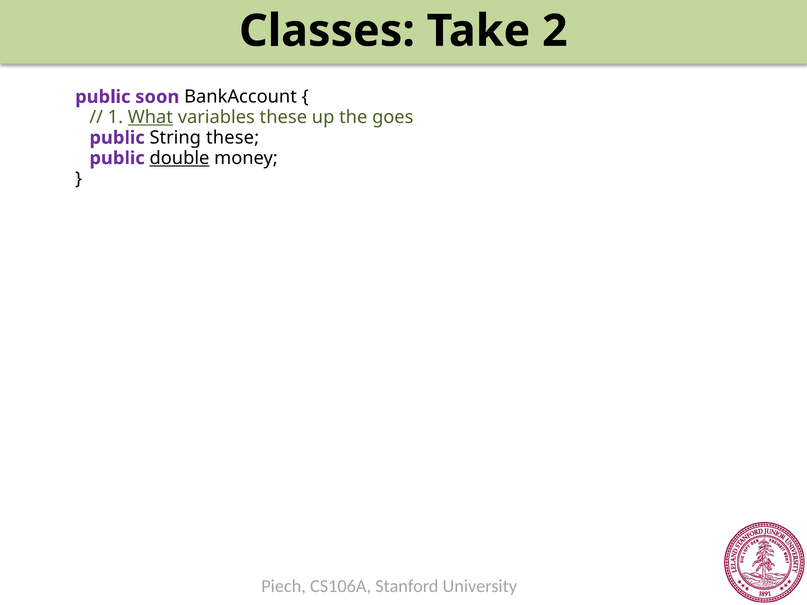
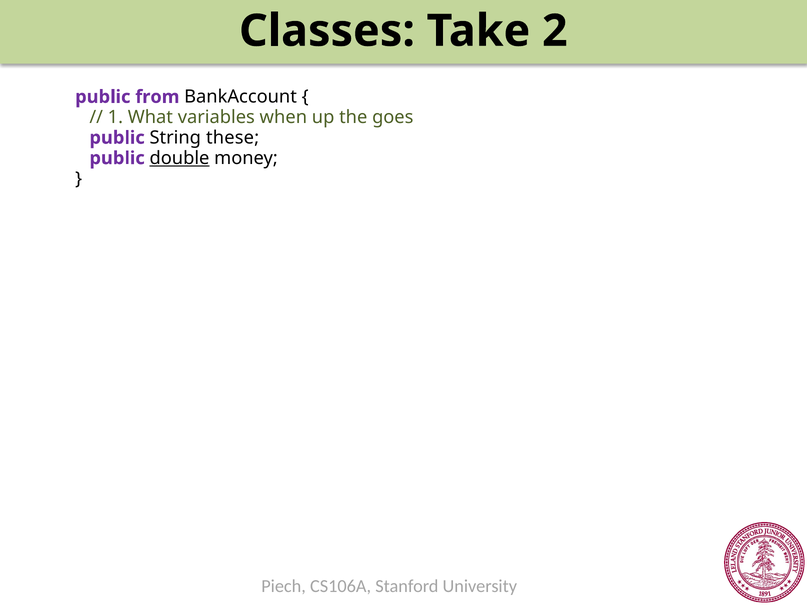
soon: soon -> from (157, 97)
What underline: present -> none (150, 117)
variables these: these -> when (283, 117)
